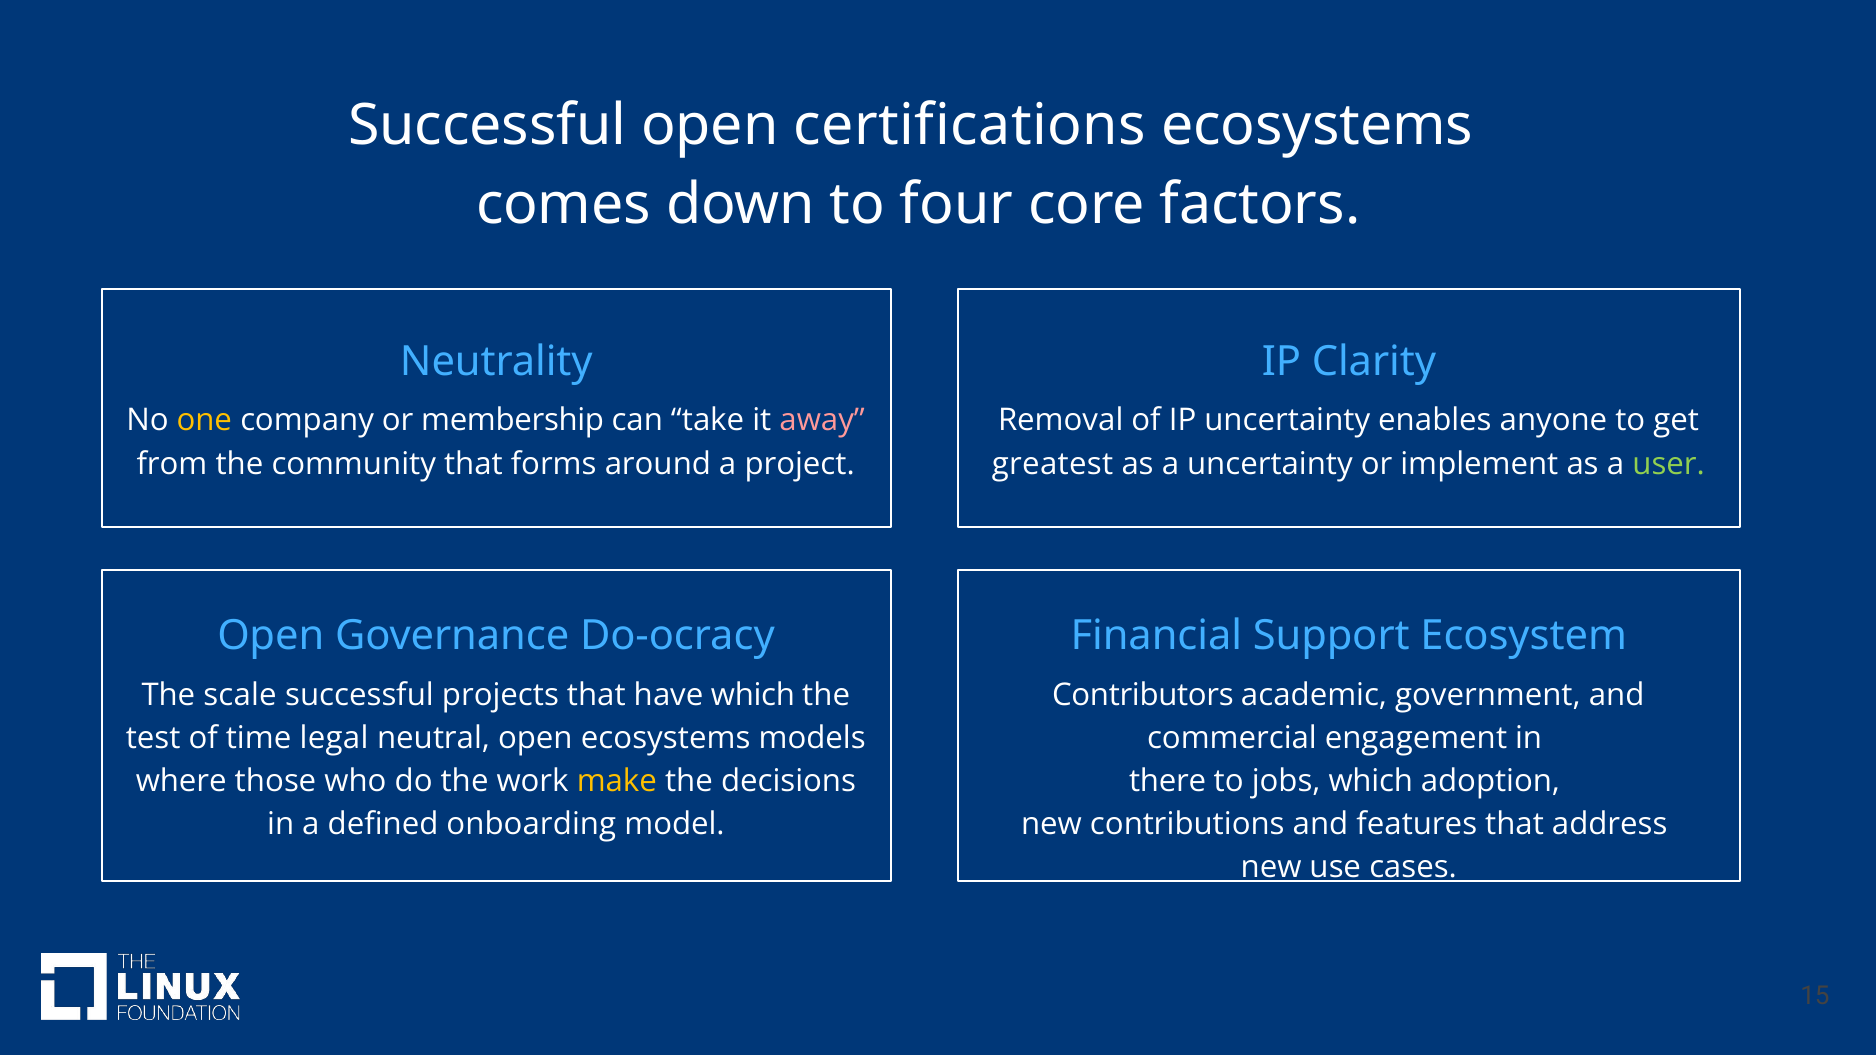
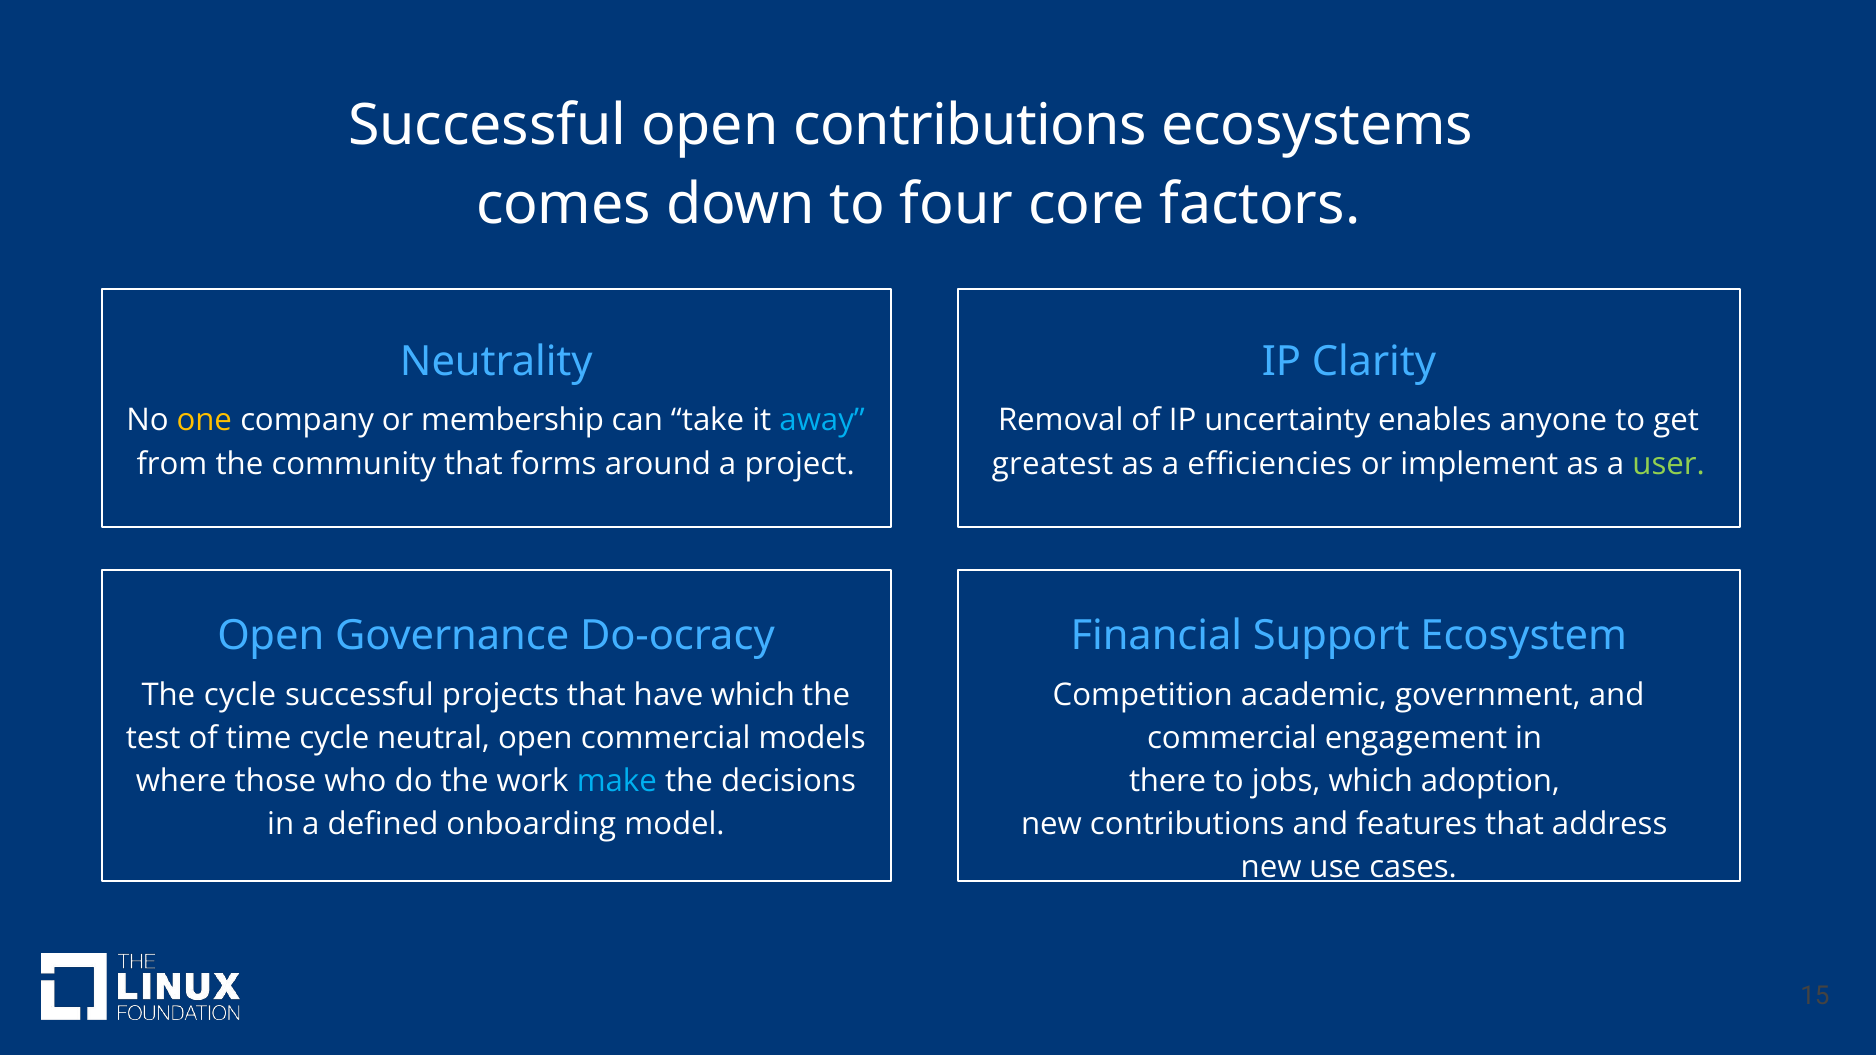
open certifications: certifications -> contributions (970, 126)
away colour: pink -> light blue (822, 421)
a uncertainty: uncertainty -> efficiencies (1270, 464)
The scale: scale -> cycle (240, 695)
Contributors: Contributors -> Competition (1143, 695)
time legal: legal -> cycle (334, 738)
open ecosystems: ecosystems -> commercial (666, 738)
make colour: yellow -> light blue (617, 781)
